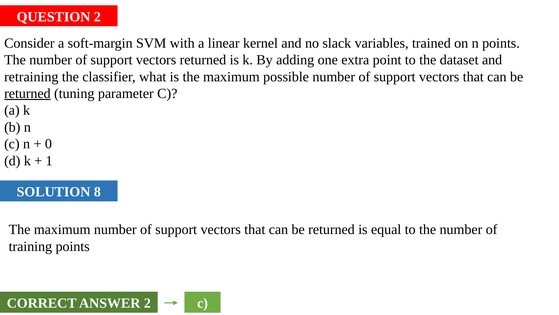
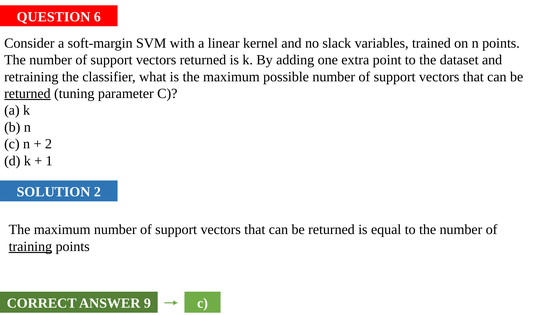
QUESTION 2: 2 -> 6 (97, 17)
0: 0 -> 2 (48, 144)
SOLUTION 8: 8 -> 2 (97, 192)
training underline: none -> present (30, 246)
ANSWER 2: 2 -> 9 (147, 303)
